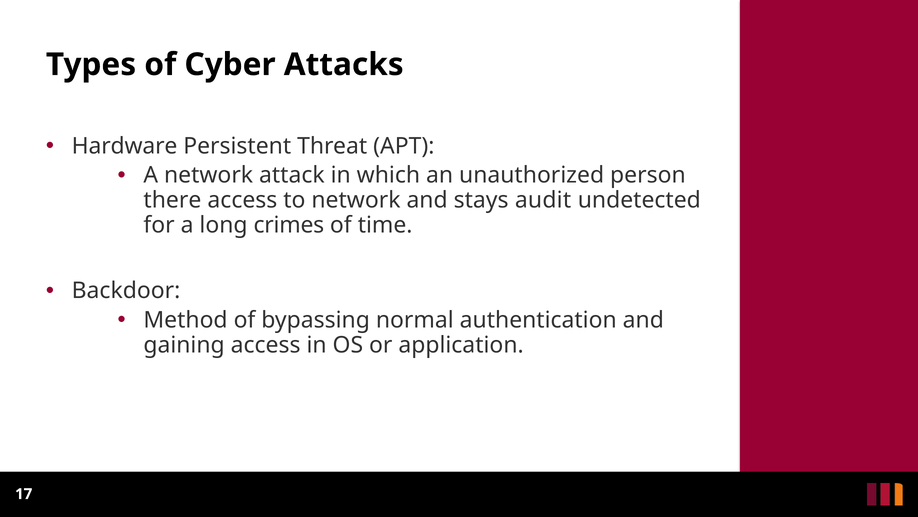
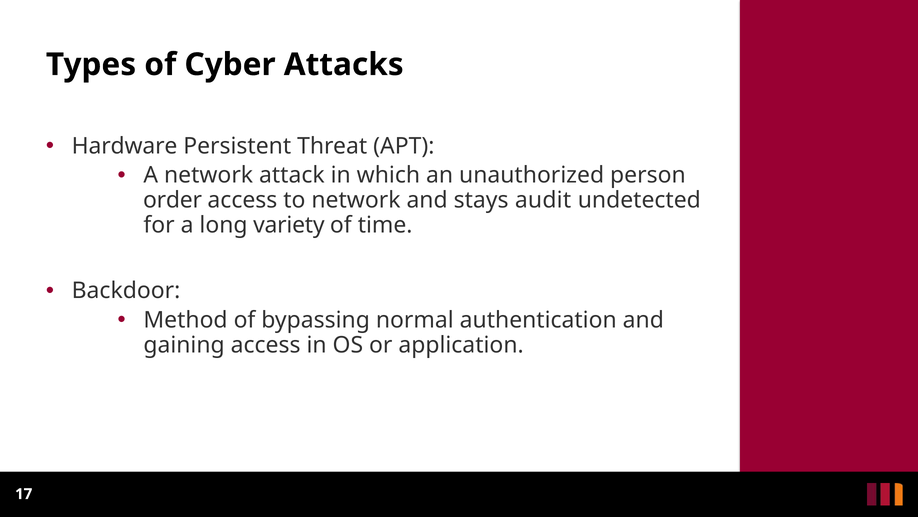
there: there -> order (173, 200)
crimes: crimes -> variety (289, 225)
